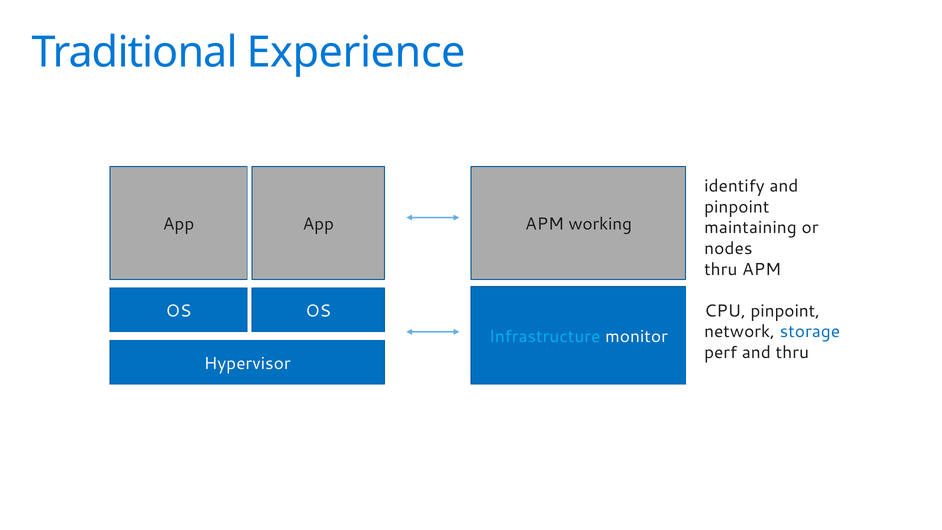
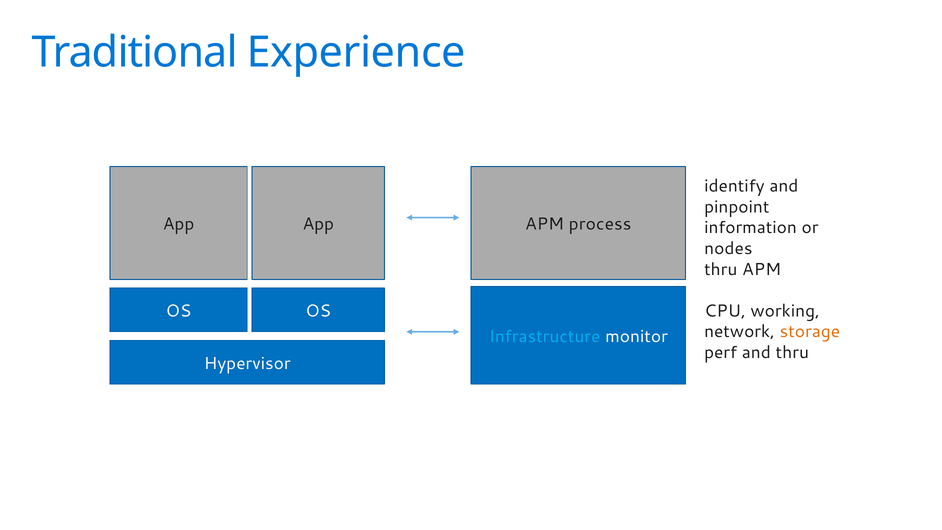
working: working -> process (600, 224)
maintaining: maintaining -> information (750, 228)
CPU pinpoint: pinpoint -> working (785, 311)
storage colour: blue -> orange (810, 332)
